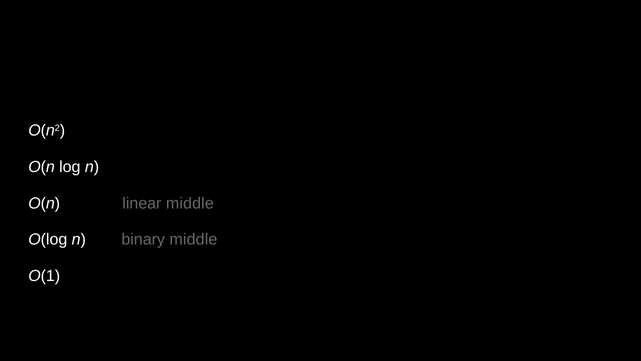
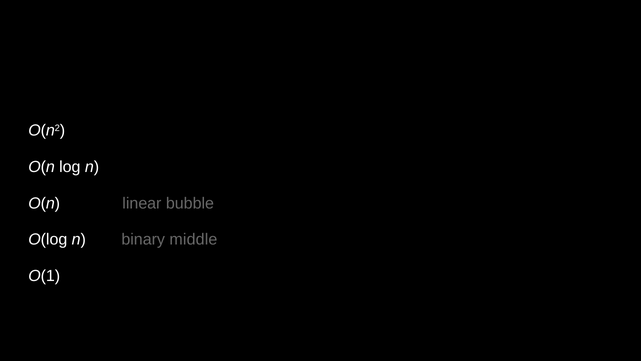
linear middle: middle -> bubble (190, 203)
